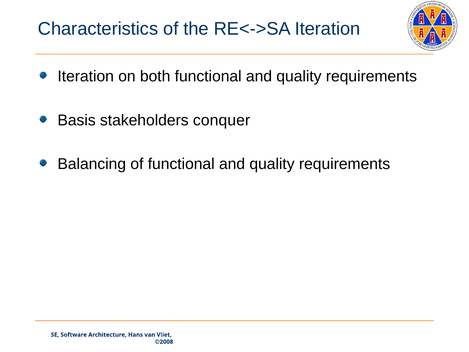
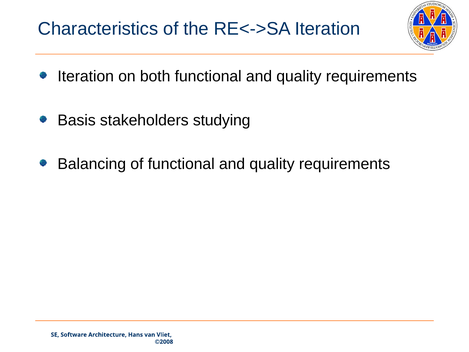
conquer: conquer -> studying (222, 120)
